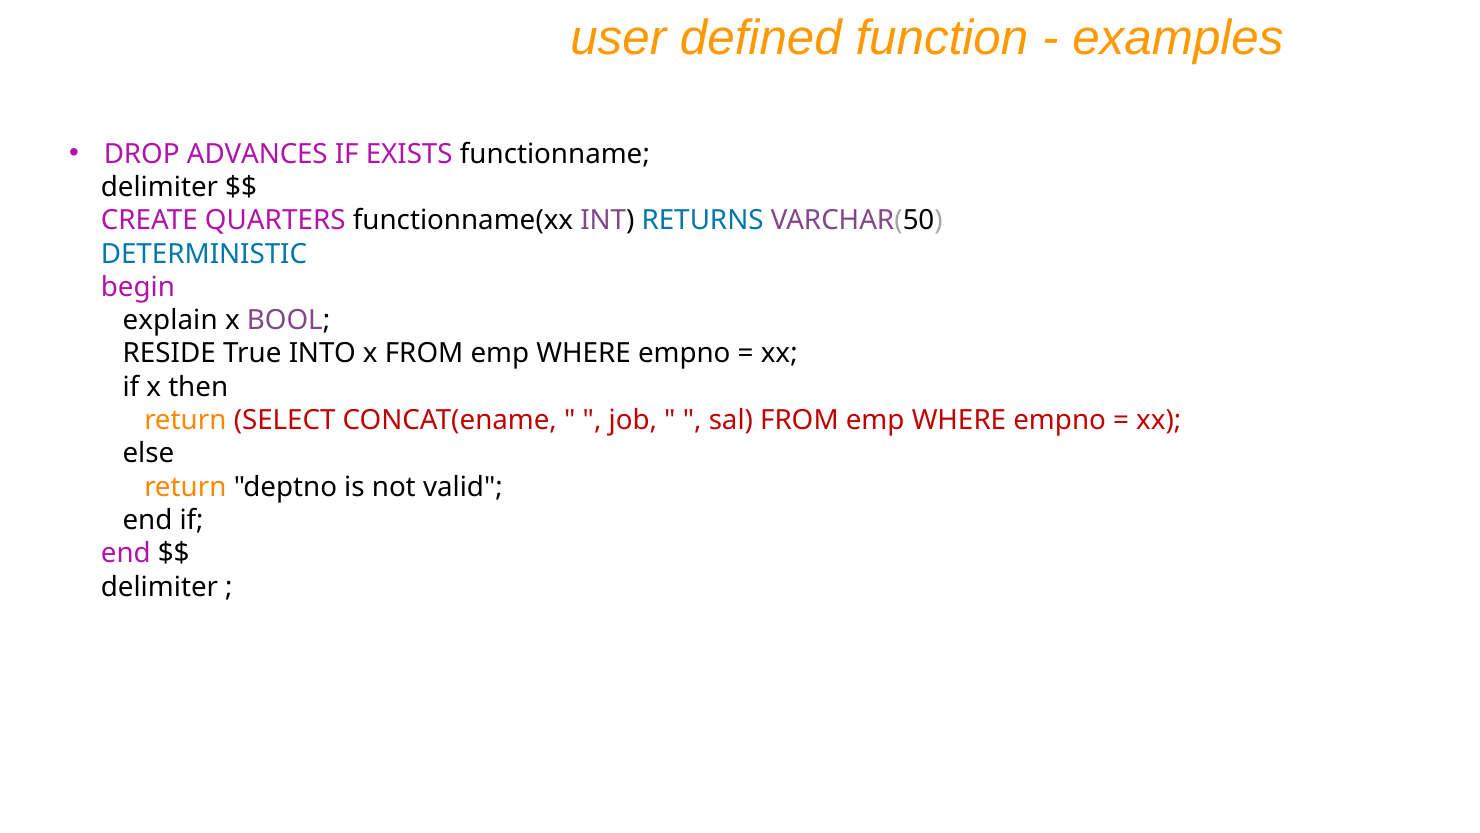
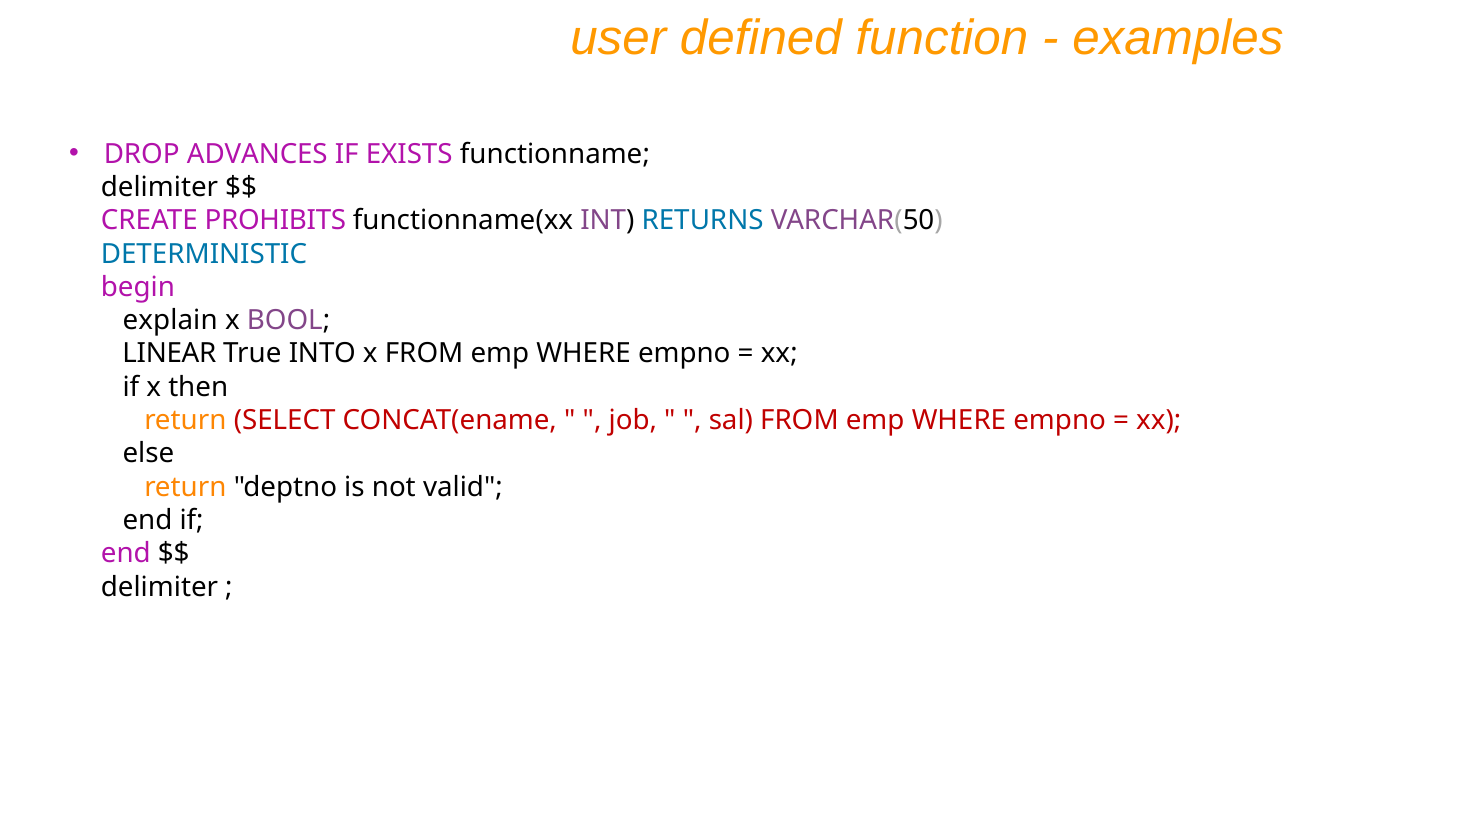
QUARTERS: QUARTERS -> PROHIBITS (275, 220)
RESIDE: RESIDE -> LINEAR (169, 354)
